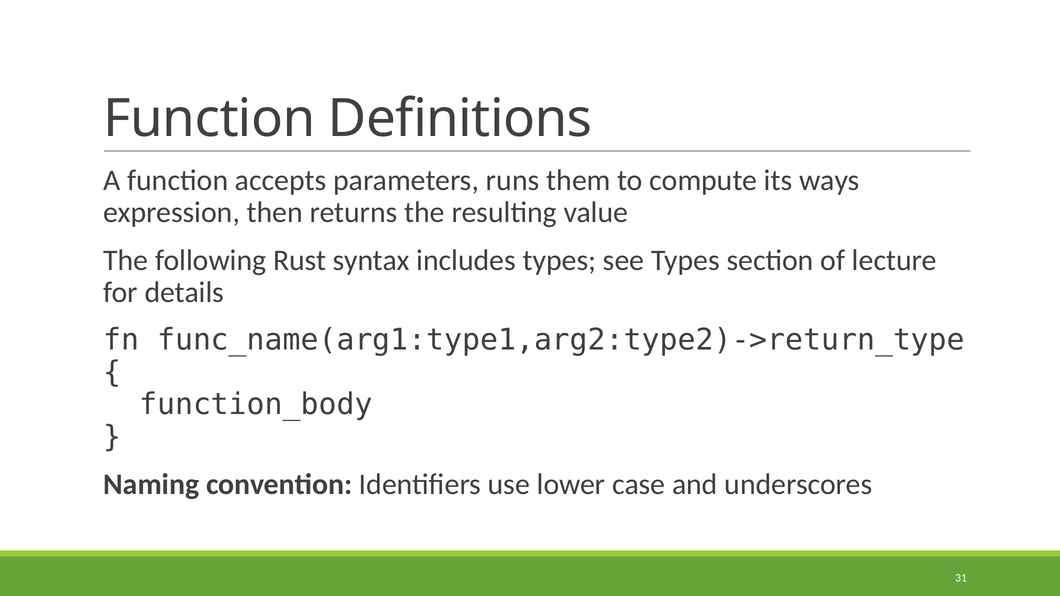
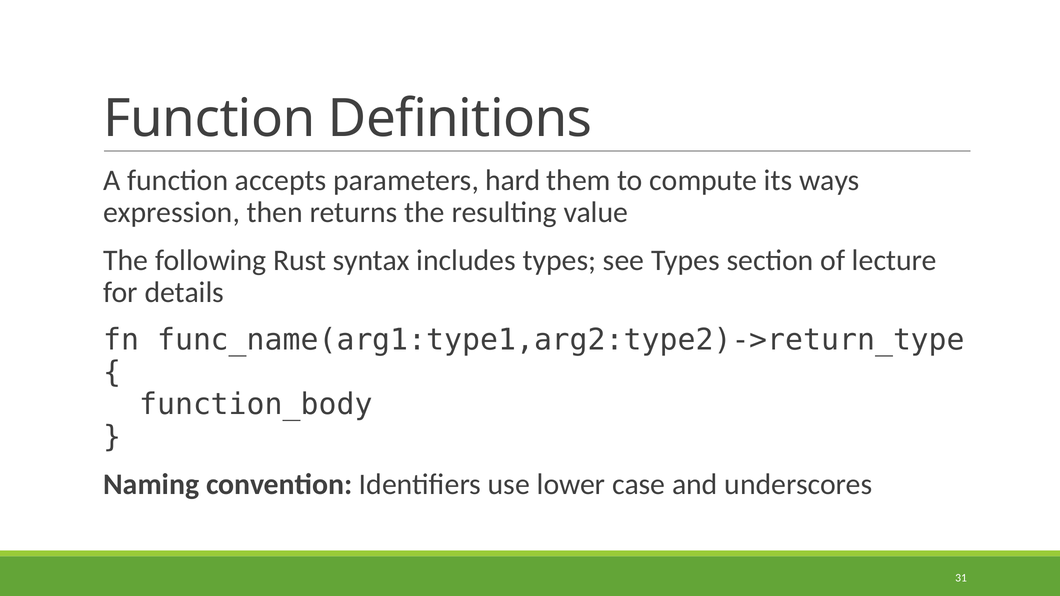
runs: runs -> hard (513, 180)
